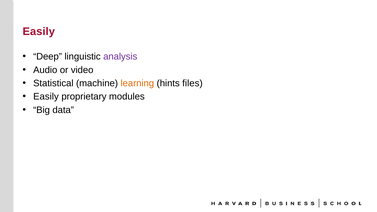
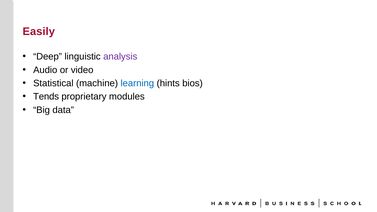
learning colour: orange -> blue (137, 83)
files: files -> bios (193, 83)
Easily: Easily -> Tends (46, 97)
